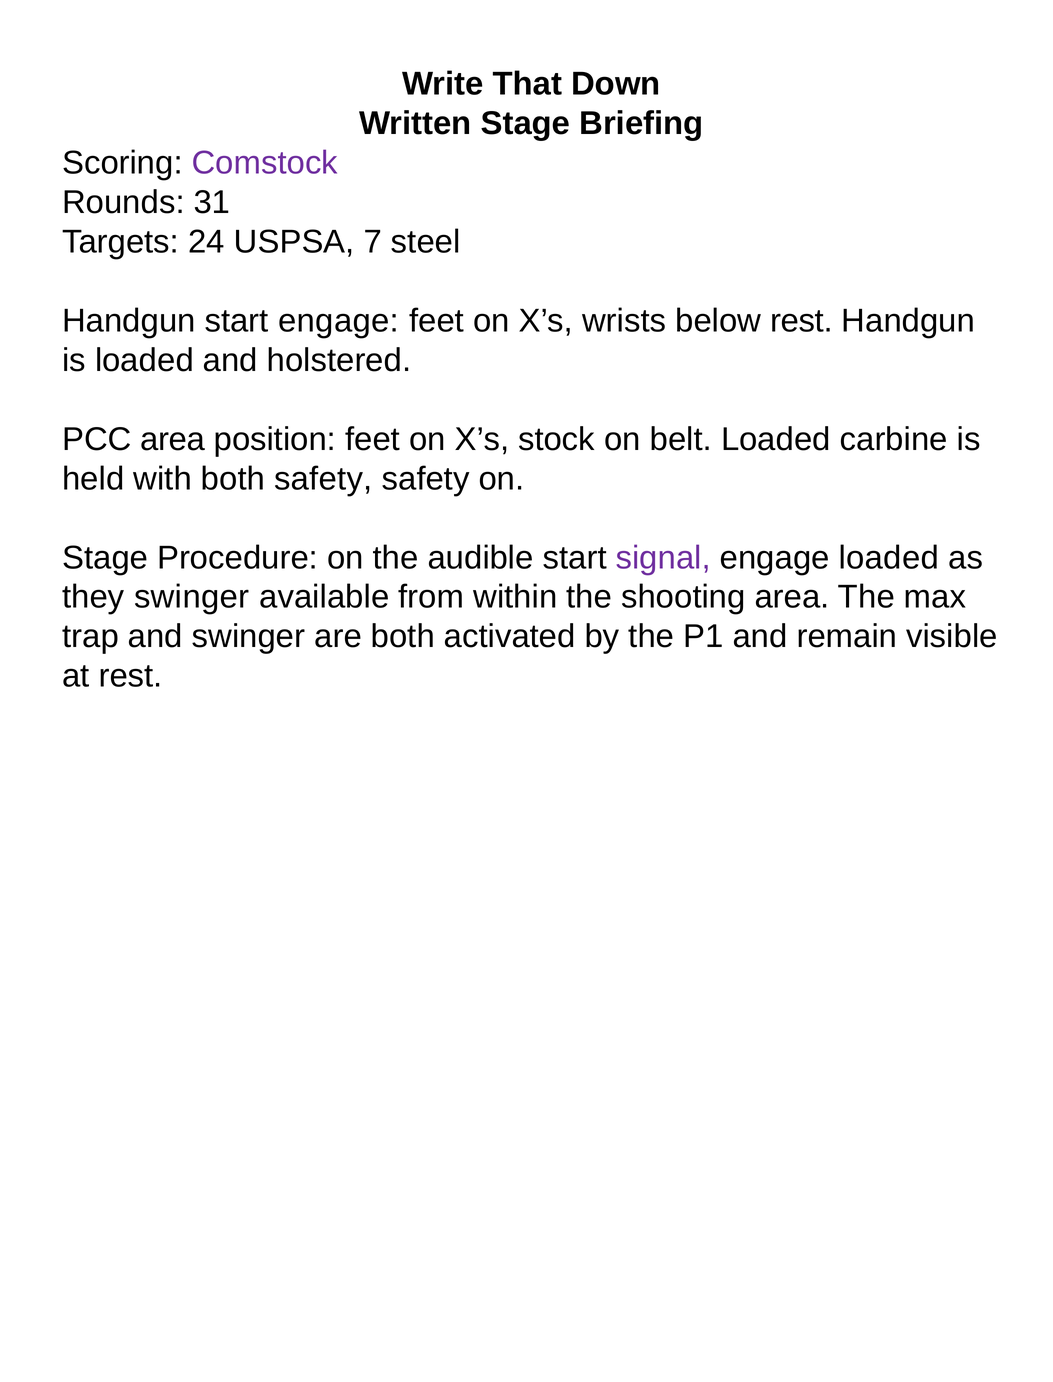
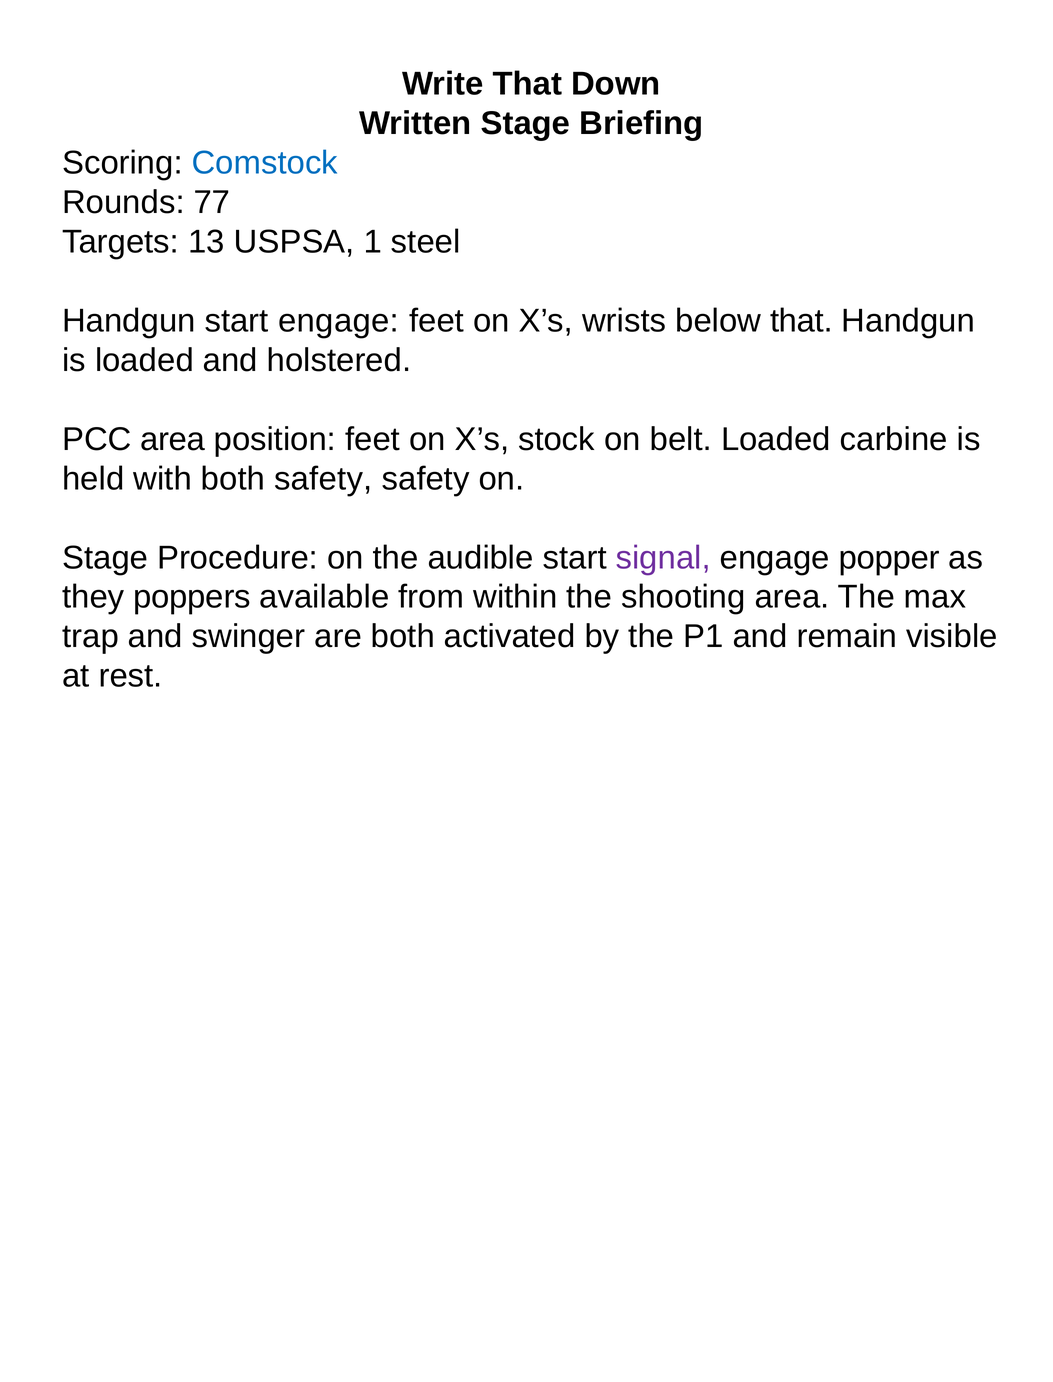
Comstock colour: purple -> blue (265, 163)
31: 31 -> 77 (212, 202)
24: 24 -> 13 (206, 242)
7: 7 -> 1 (373, 242)
below rest: rest -> that (802, 321)
engage loaded: loaded -> popper (889, 558)
they swinger: swinger -> poppers (192, 597)
